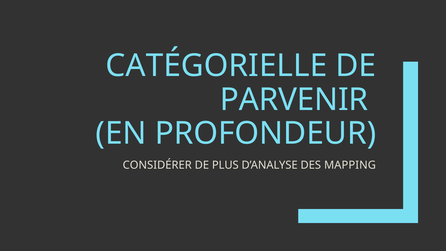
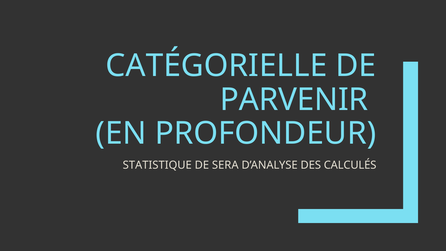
CONSIDÉRER: CONSIDÉRER -> STATISTIQUE (157, 165)
PLUS: PLUS -> SERA (225, 165)
MAPPING: MAPPING -> CALCULÉS (350, 165)
